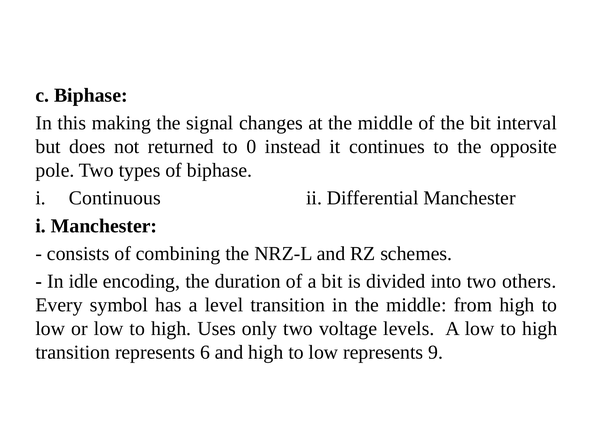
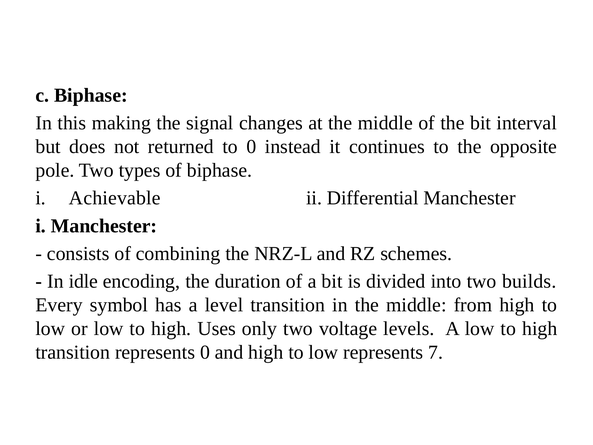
Continuous: Continuous -> Achievable (115, 198)
others: others -> builds (529, 281)
represents 6: 6 -> 0 (205, 352)
9: 9 -> 7 (436, 352)
